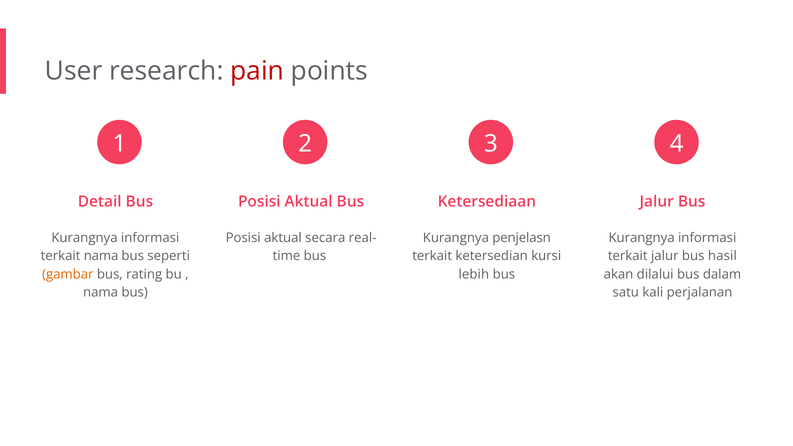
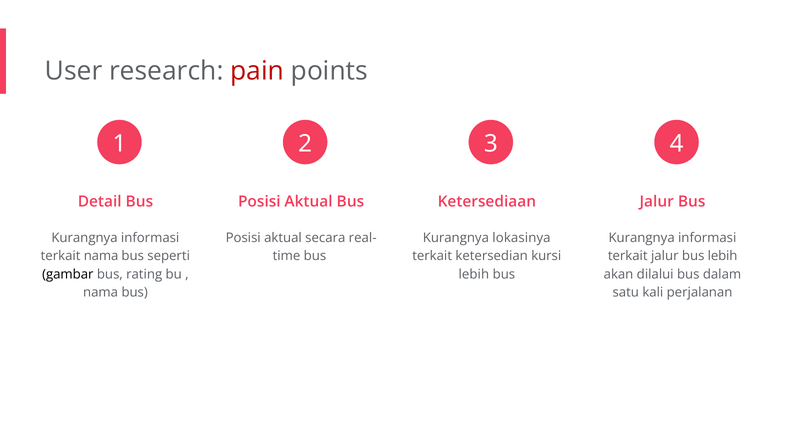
penjelasn: penjelasn -> lokasinya (521, 238)
bus hasil: hasil -> lebih (723, 256)
gambar colour: orange -> black (68, 274)
